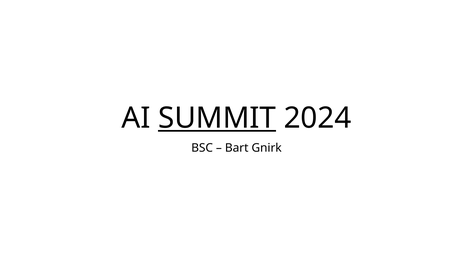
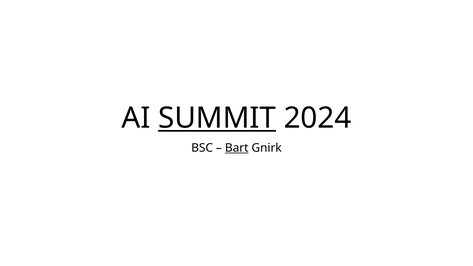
Bart underline: none -> present (237, 148)
